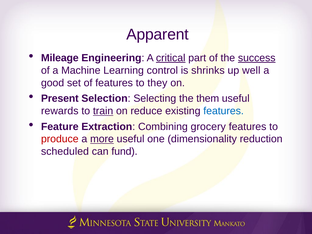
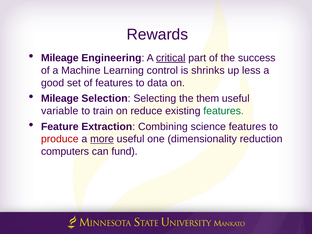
Apparent: Apparent -> Rewards (157, 34)
success underline: present -> none (257, 58)
well: well -> less (251, 70)
they: they -> data (157, 83)
Present: Present -> Mileage (60, 98)
rewards: rewards -> variable (60, 111)
train underline: present -> none (103, 111)
features colour: blue -> green (224, 111)
grocery: grocery -> science (208, 127)
scheduled: scheduled -> computers (65, 152)
